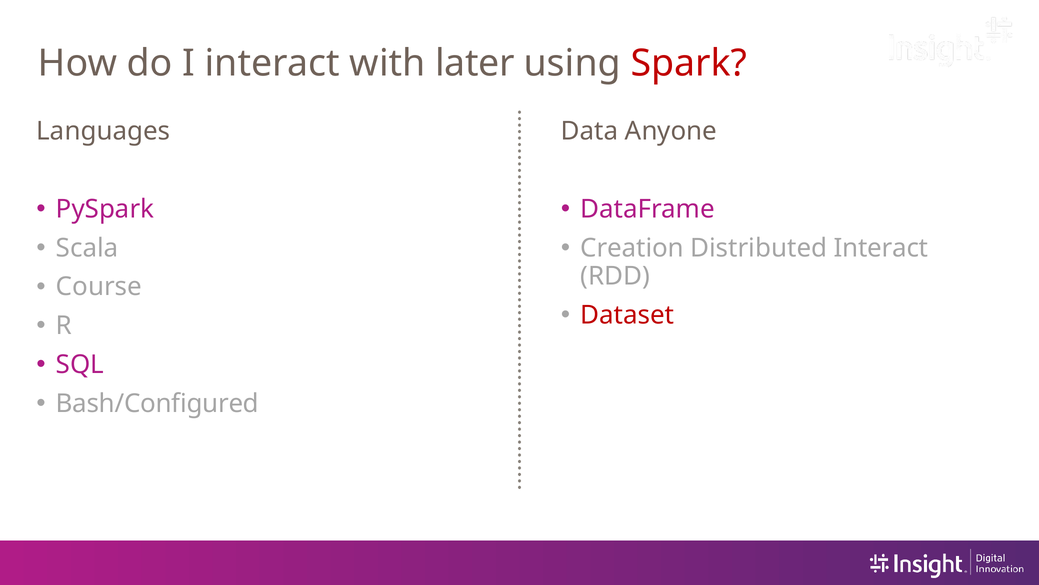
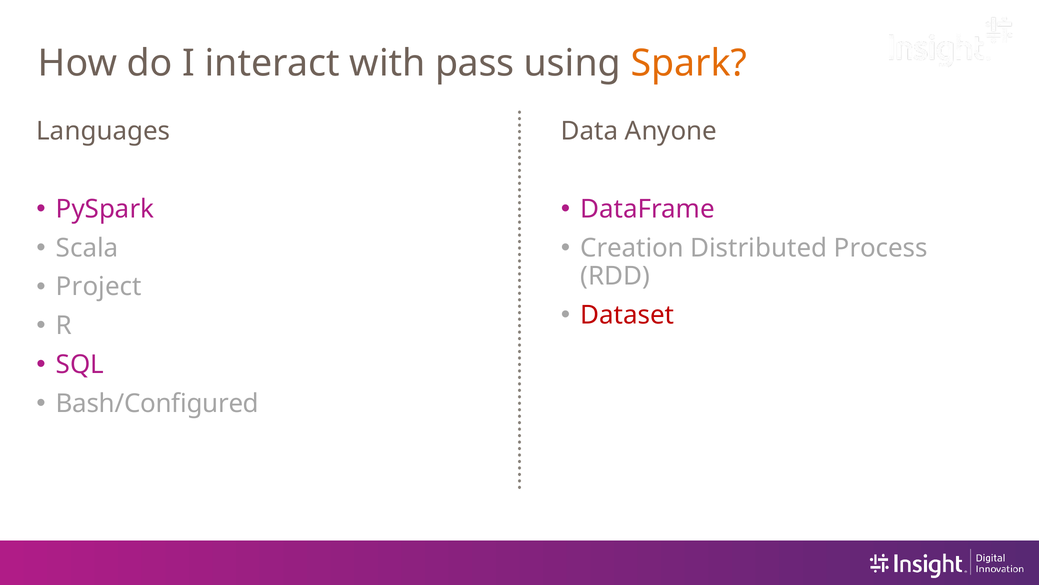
later: later -> pass (475, 64)
Spark colour: red -> orange (689, 64)
Distributed Interact: Interact -> Process (881, 248)
Course: Course -> Project (99, 287)
